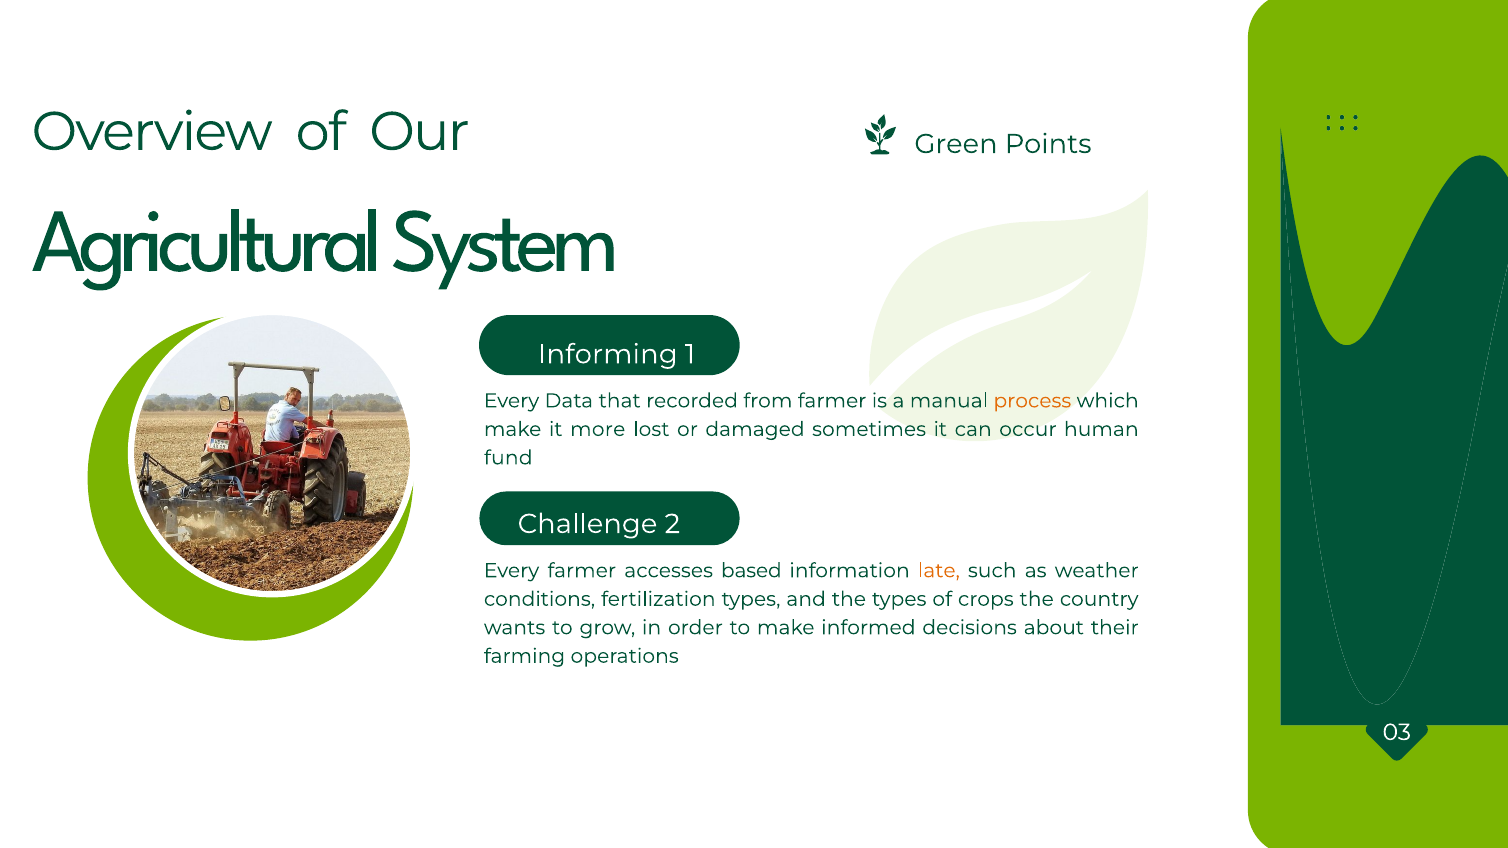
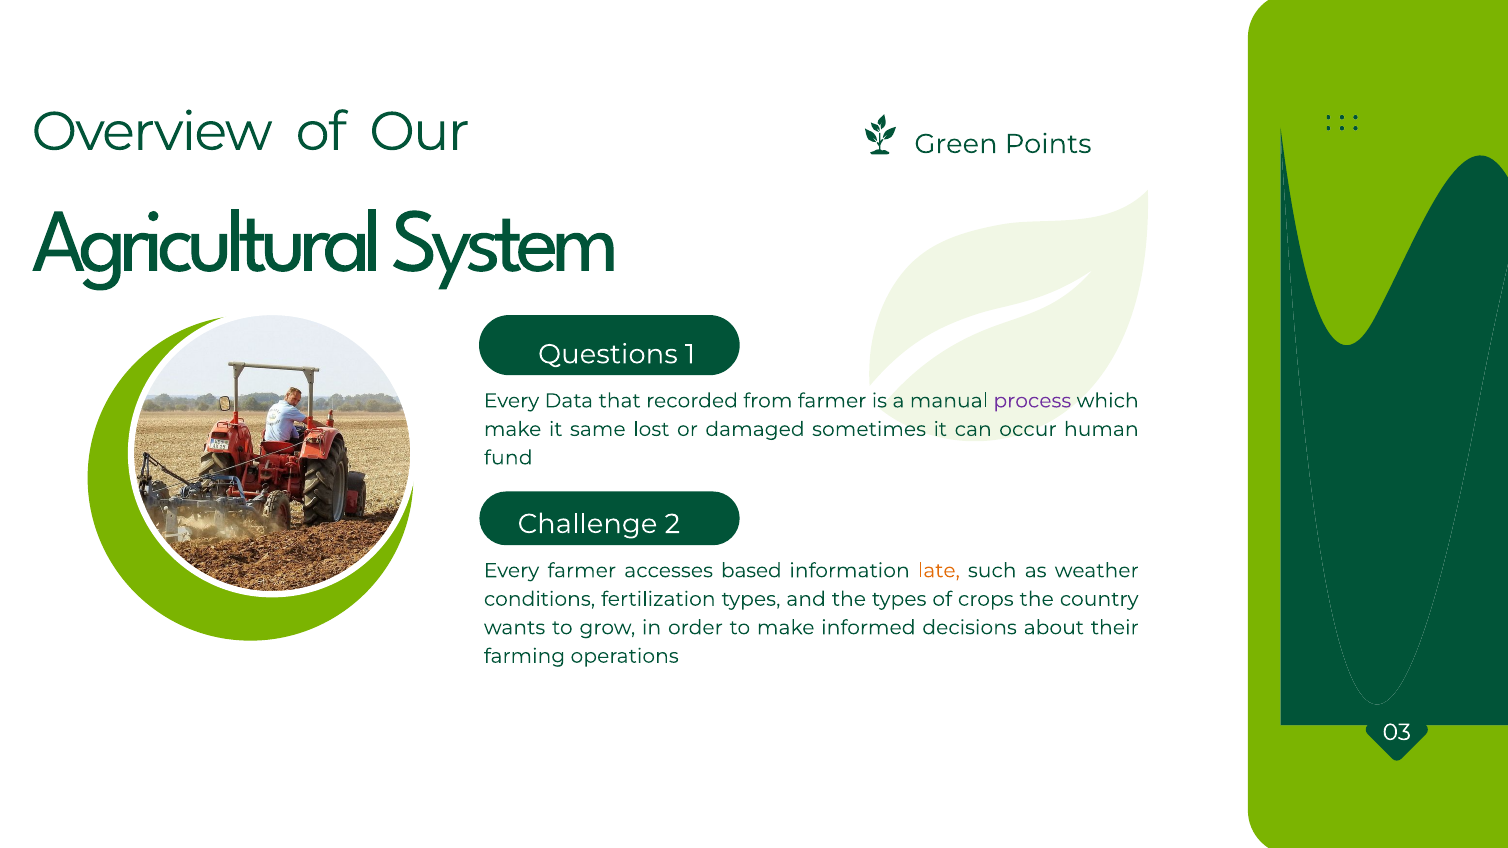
Informing: Informing -> Questions (608, 354)
process colour: orange -> purple (1032, 401)
more: more -> same (598, 429)
